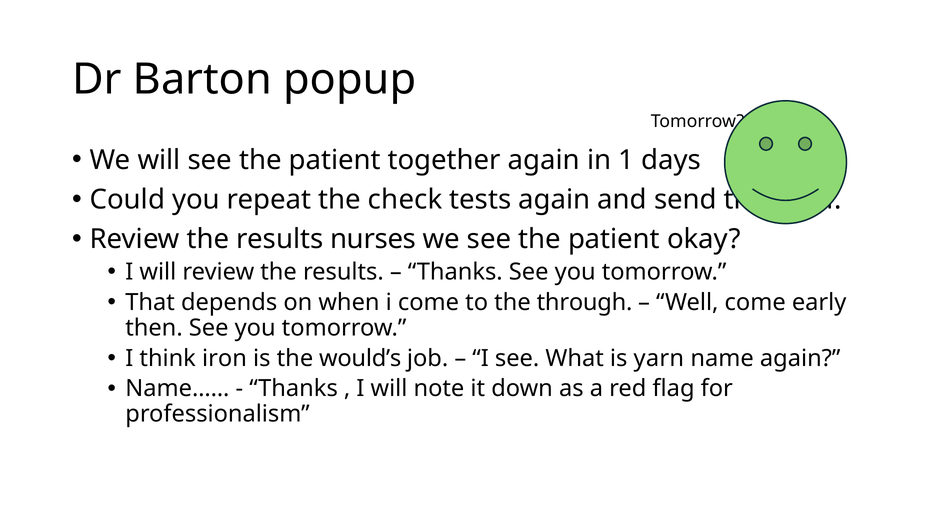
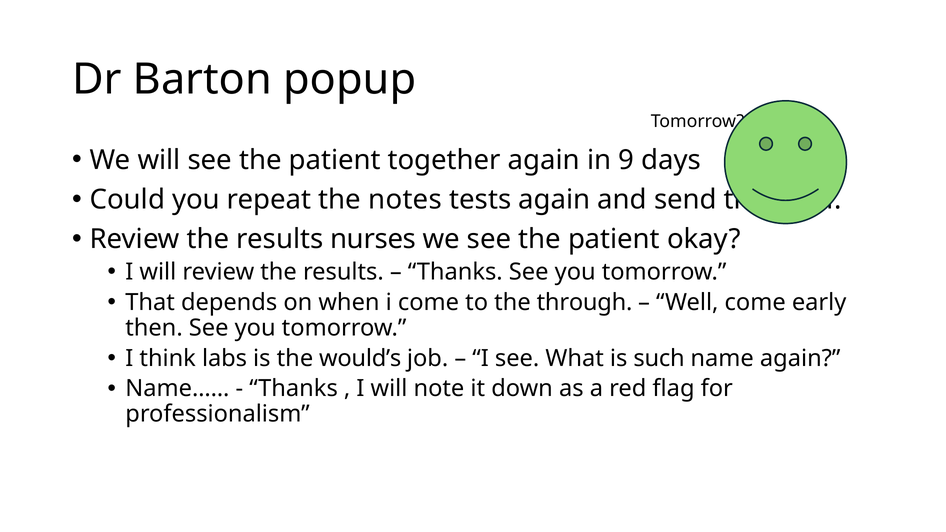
1: 1 -> 9 (626, 160)
check: check -> notes (405, 200)
iron: iron -> labs (225, 358)
yarn: yarn -> such (659, 358)
